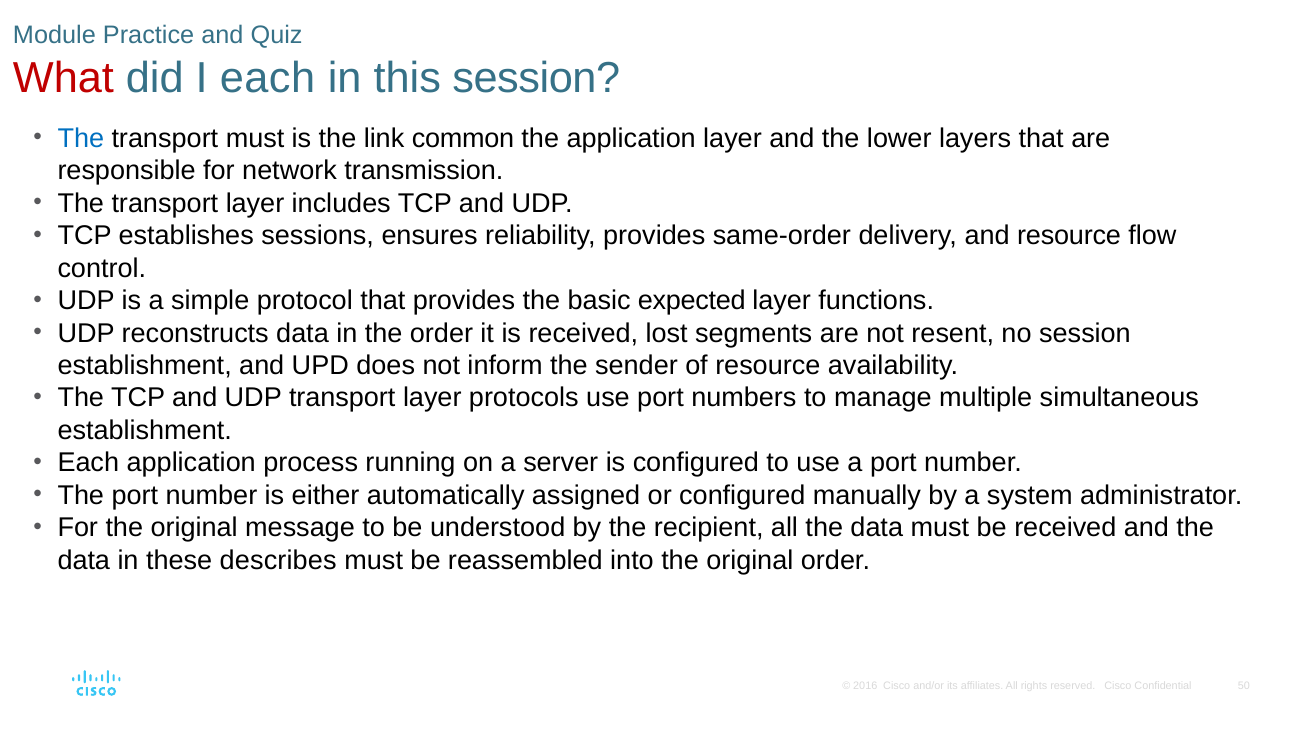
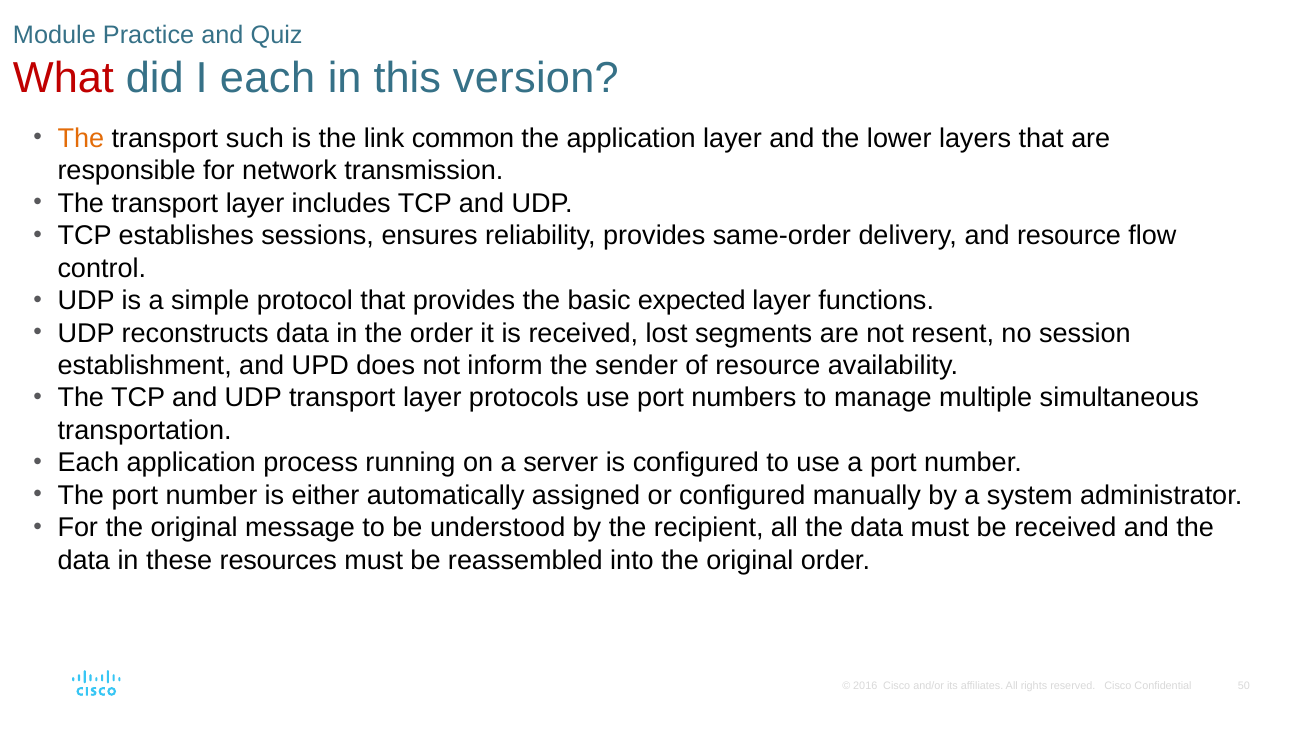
this session: session -> version (536, 78)
The colour: blue -> orange (81, 138)
transport must: must -> such (255, 138)
establishment: establishment -> transportation (145, 430)
describes: describes -> resources (278, 560)
